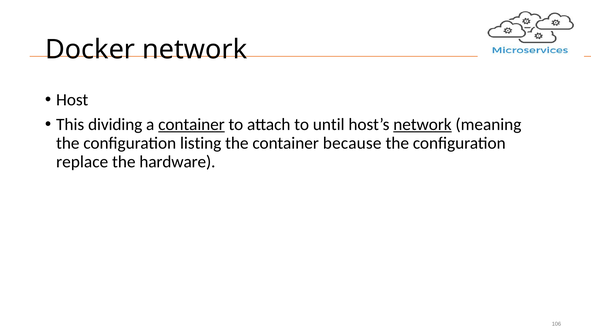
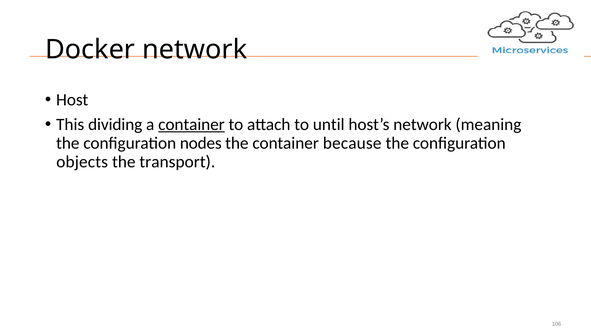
network underline: present -> none (422, 125)
listing: listing -> nodes (201, 143)
replace: replace -> objects (82, 162)
hardware: hardware -> transport (177, 162)
